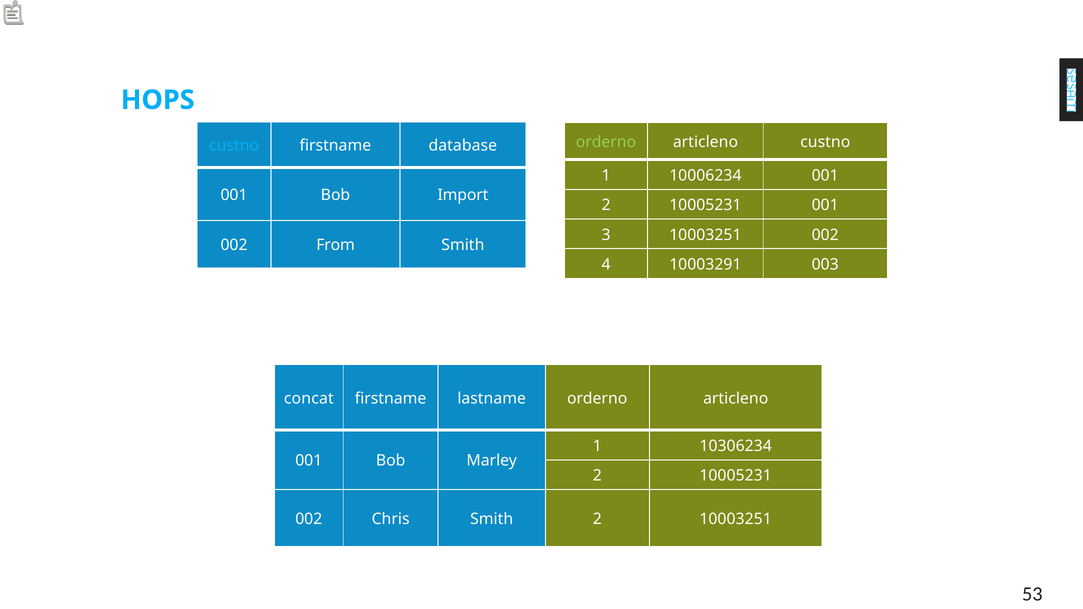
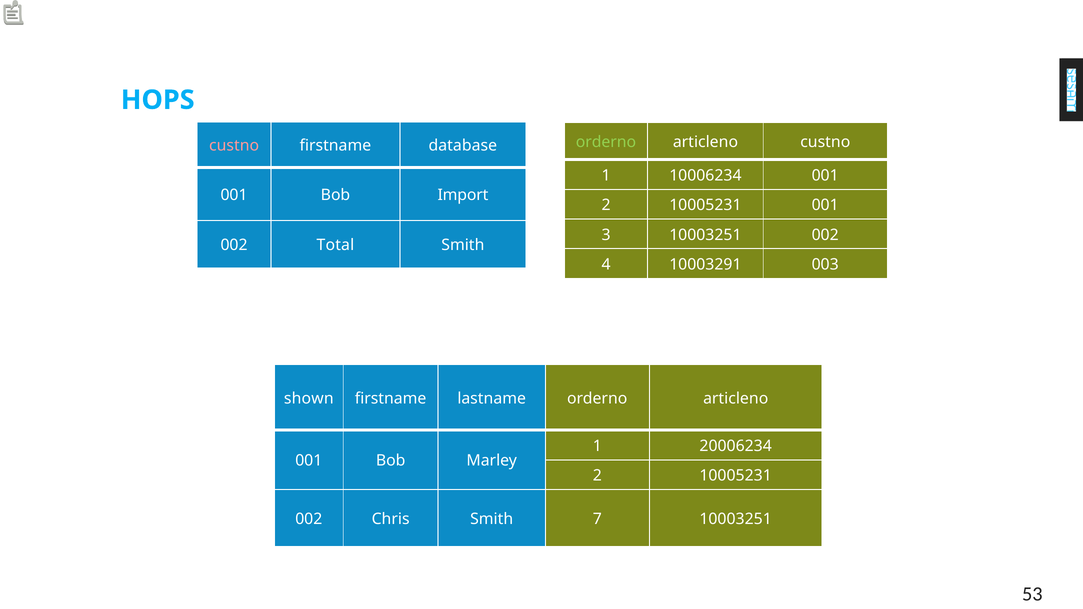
custno colour: light blue -> pink (234, 146)
From: From -> Total (335, 245)
concat: concat -> shown (309, 398)
10306234: 10306234 -> 20006234 (736, 446)
Smith 2: 2 -> 7 (597, 519)
